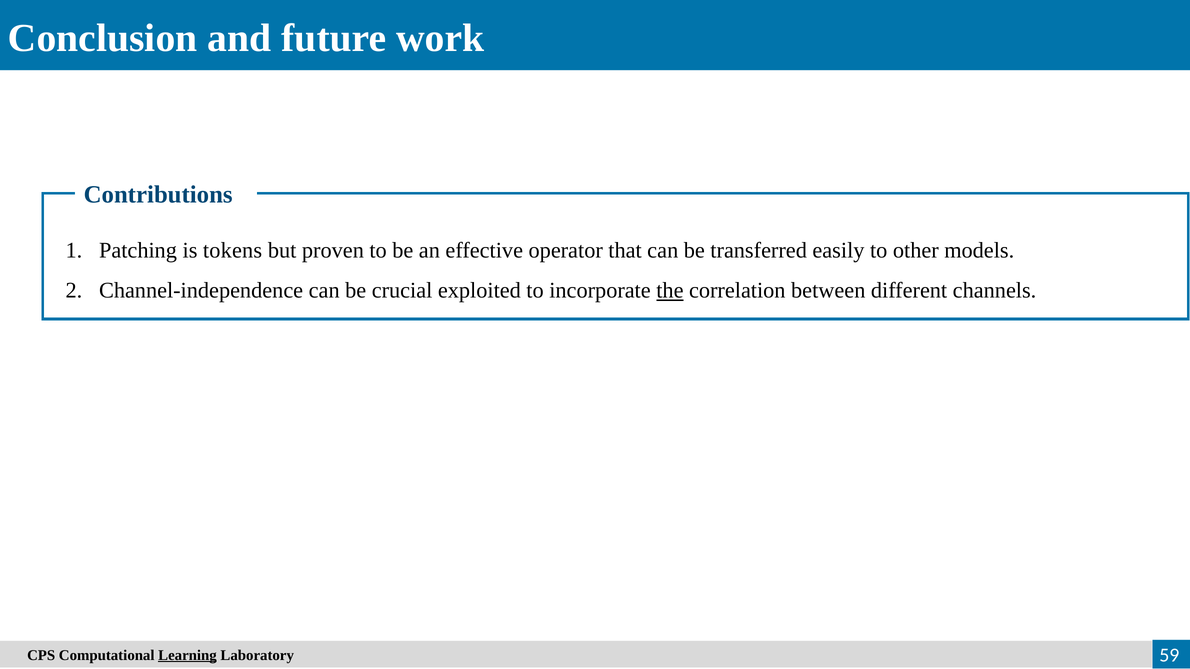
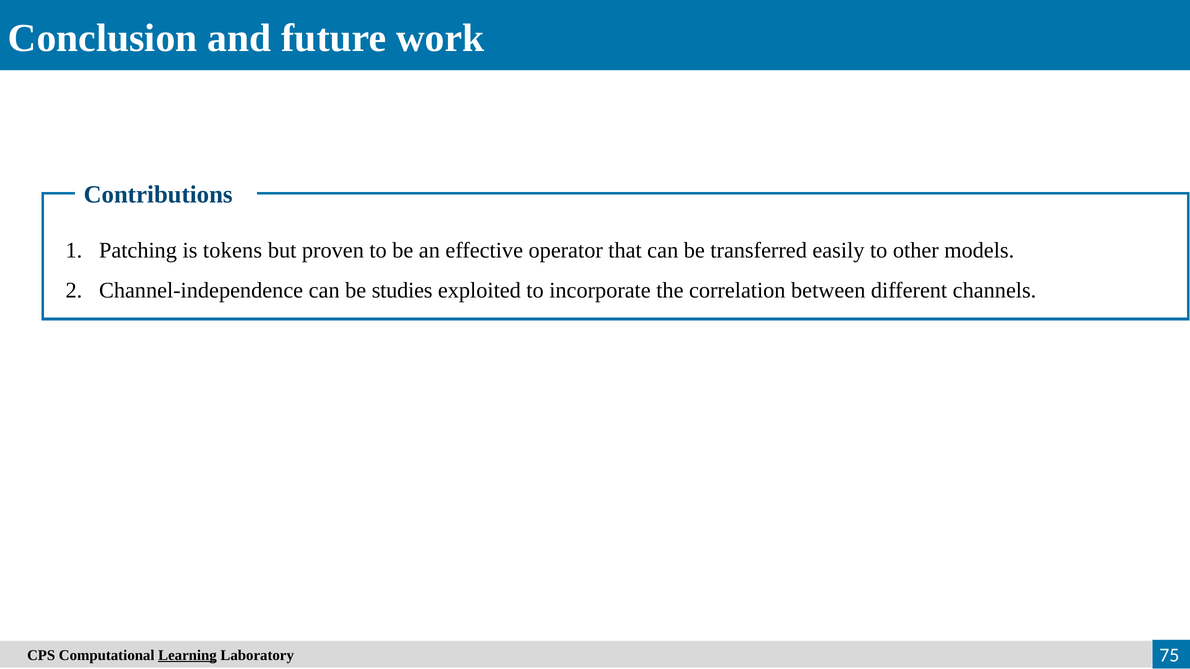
crucial: crucial -> studies (402, 291)
the underline: present -> none (670, 291)
59: 59 -> 75 (1169, 656)
